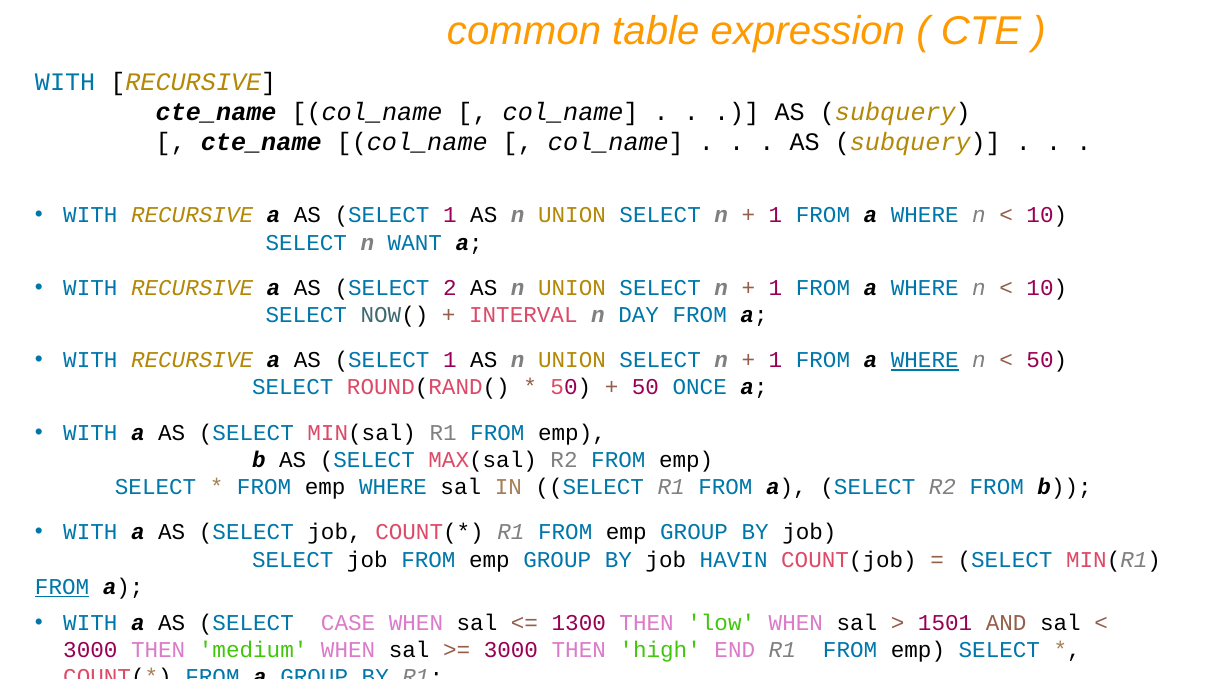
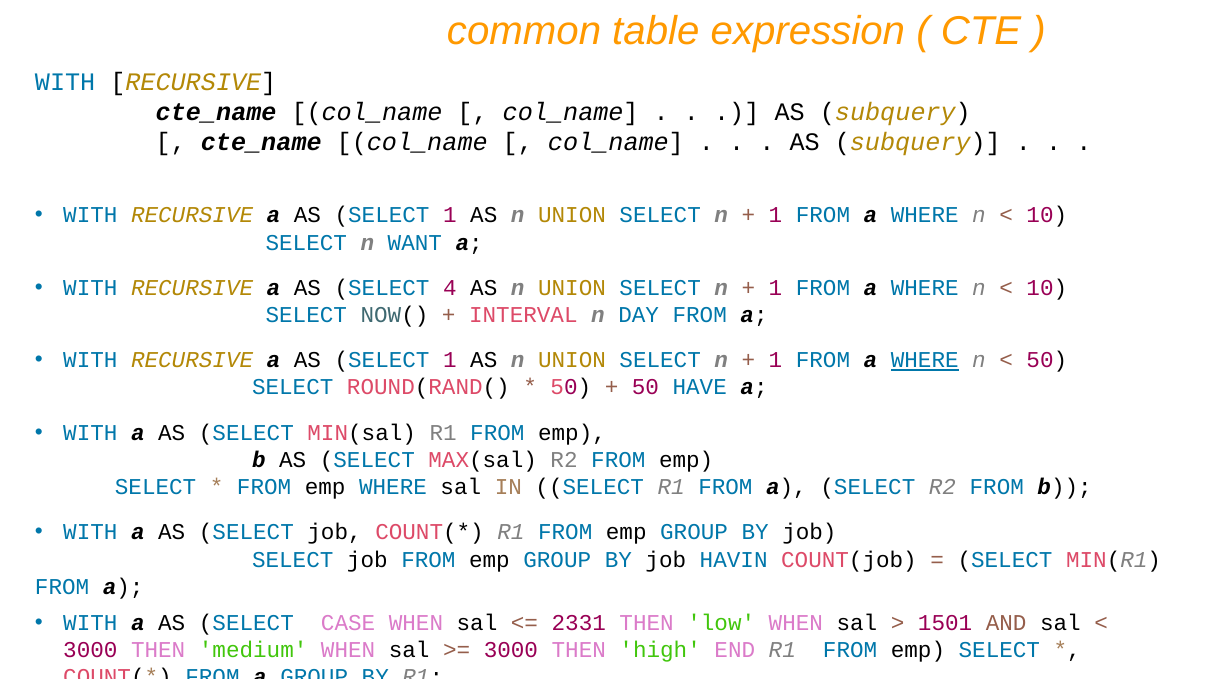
2: 2 -> 4 (450, 288)
ONCE: ONCE -> HAVE (700, 387)
FROM underline: present -> none (62, 586)
1300: 1300 -> 2331 (579, 622)
